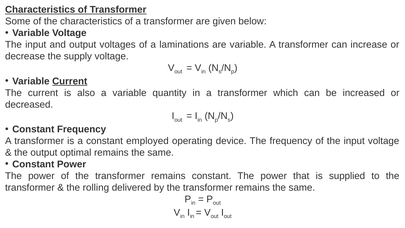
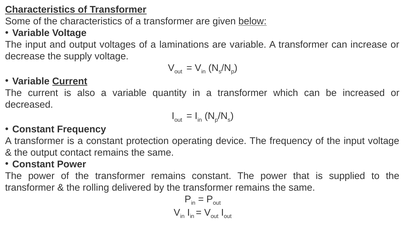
below underline: none -> present (253, 21)
employed: employed -> protection (147, 141)
optimal: optimal -> contact (76, 153)
